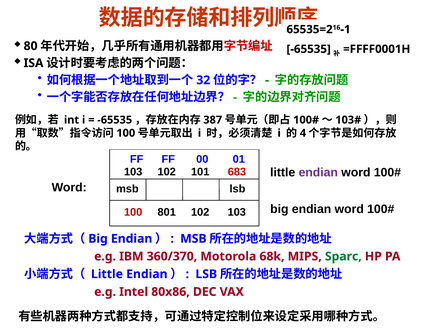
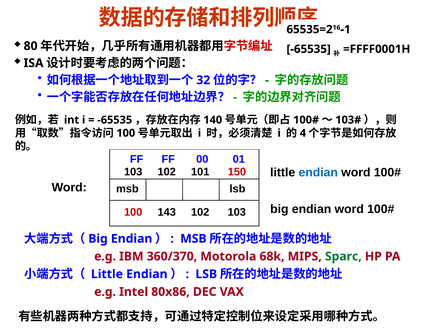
387: 387 -> 140 (213, 120)
683: 683 -> 150 (237, 172)
endian colour: purple -> blue (318, 173)
801: 801 -> 143 (167, 212)
